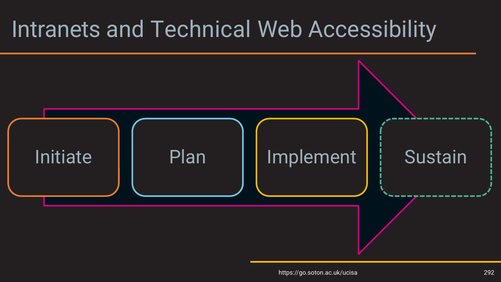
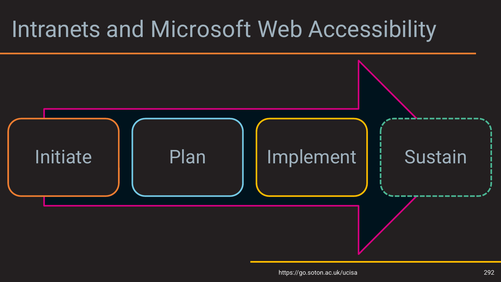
Technical: Technical -> Microsoft (201, 30)
